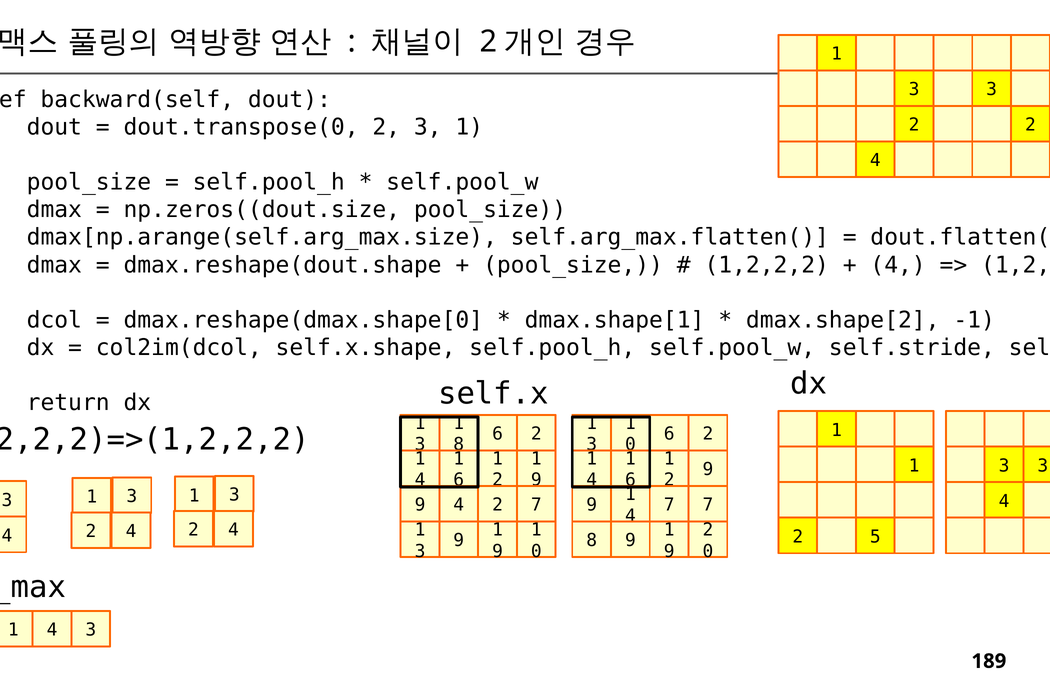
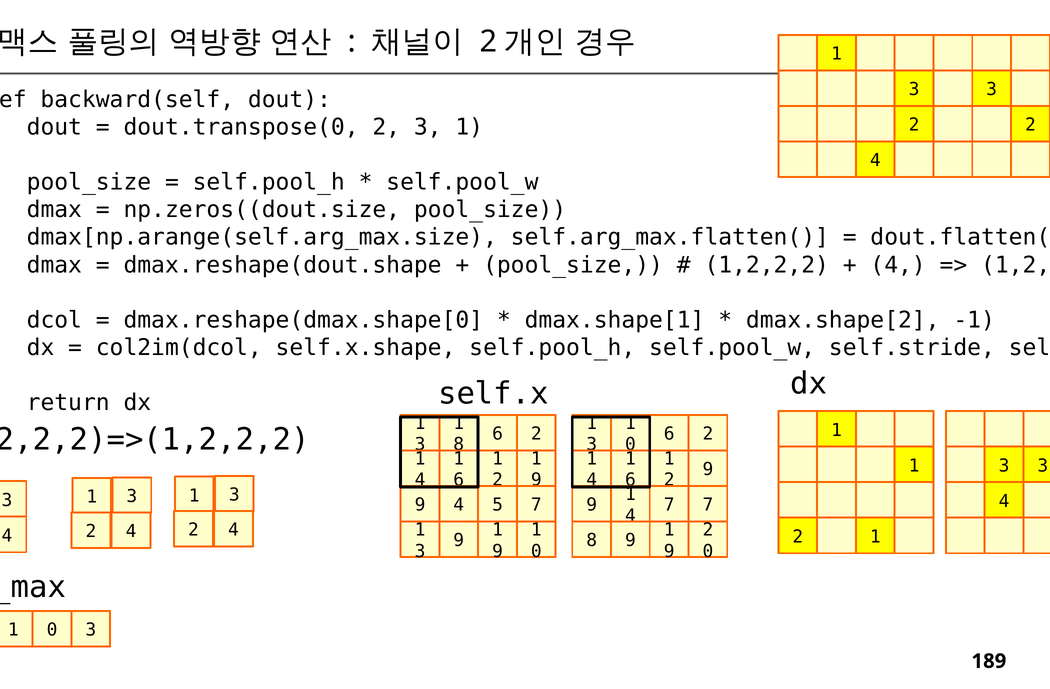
4 2: 2 -> 5 (498, 505)
5: 5 -> 1 (875, 537)
4: 4 -> 0 (52, 631)
